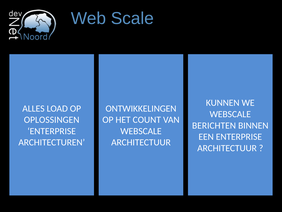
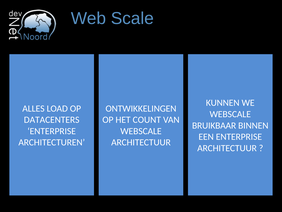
OPLOSSINGEN: OPLOSSINGEN -> DATACENTERS (52, 120)
BERICHTEN: BERICHTEN -> BRUIKBAAR (214, 125)
